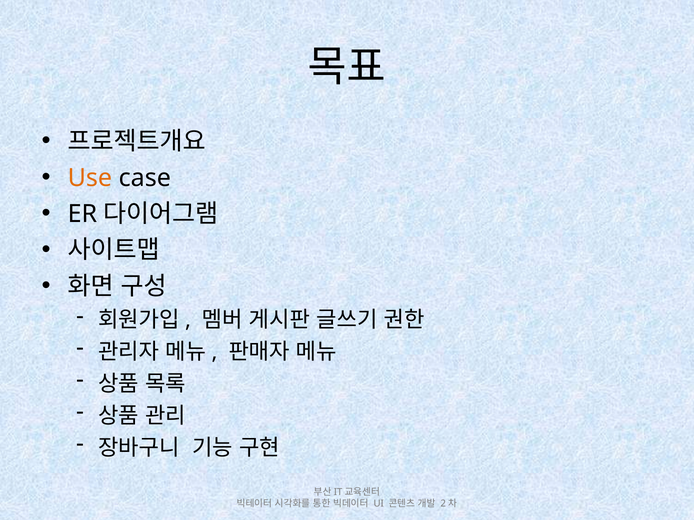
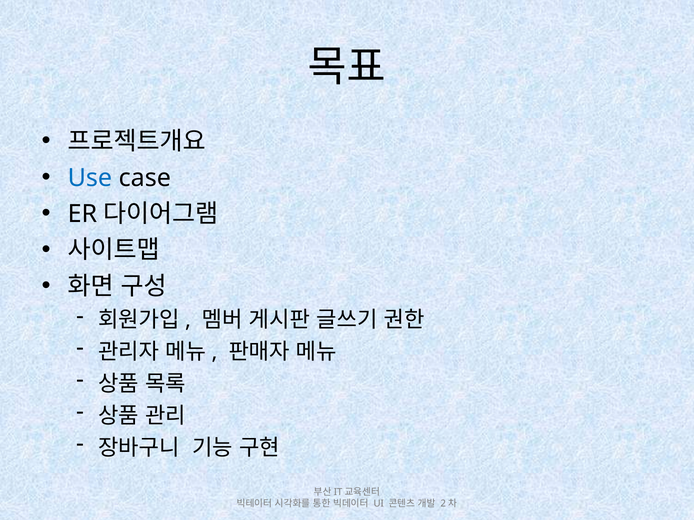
Use colour: orange -> blue (90, 178)
